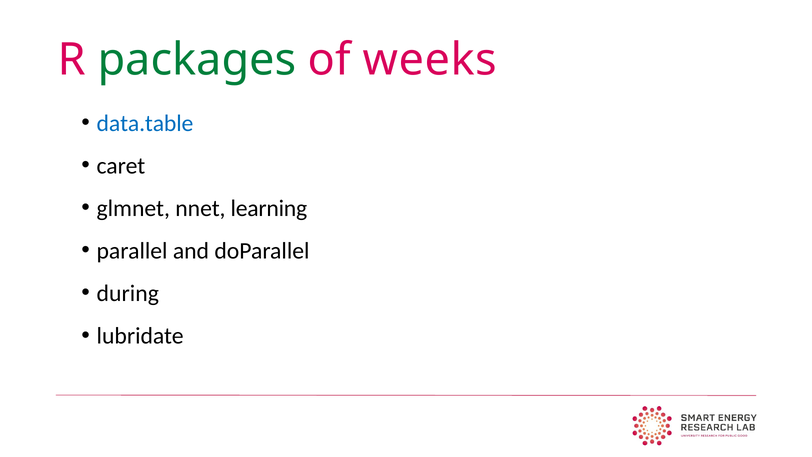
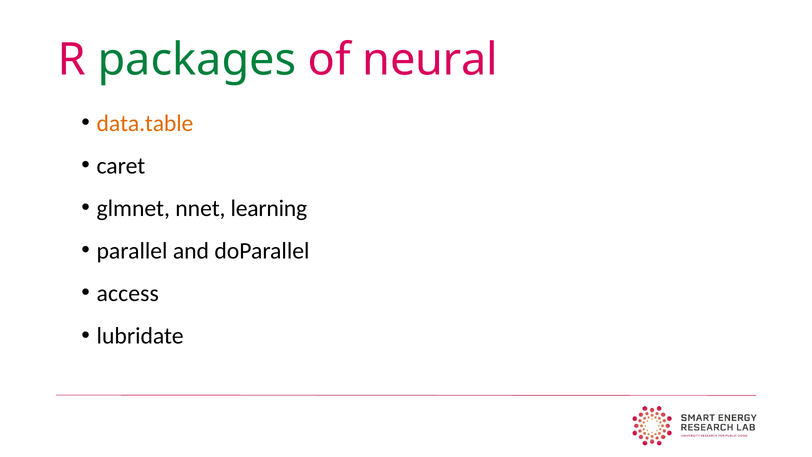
weeks: weeks -> neural (430, 60)
data.table colour: blue -> orange (145, 123)
during: during -> access (128, 293)
